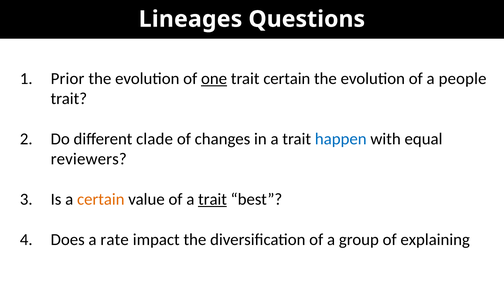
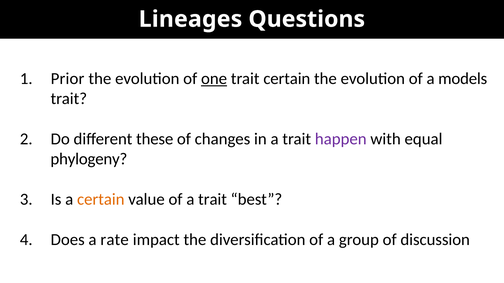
people: people -> models (463, 79)
clade: clade -> these (155, 139)
happen colour: blue -> purple (341, 139)
reviewers: reviewers -> phylogeny (89, 159)
trait underline: present -> none (213, 200)
explaining: explaining -> discussion (435, 240)
